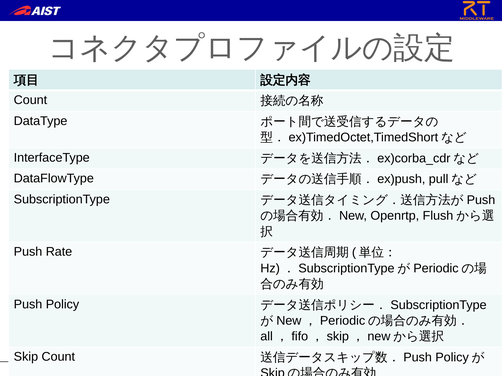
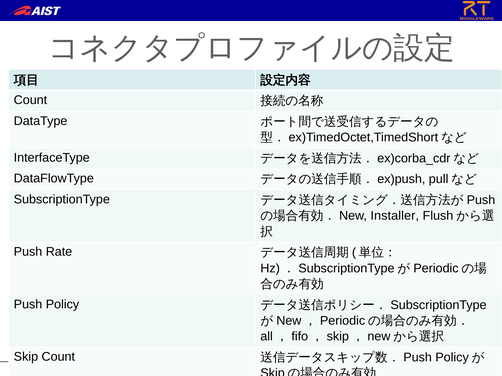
Openrtp: Openrtp -> Installer (395, 216)
